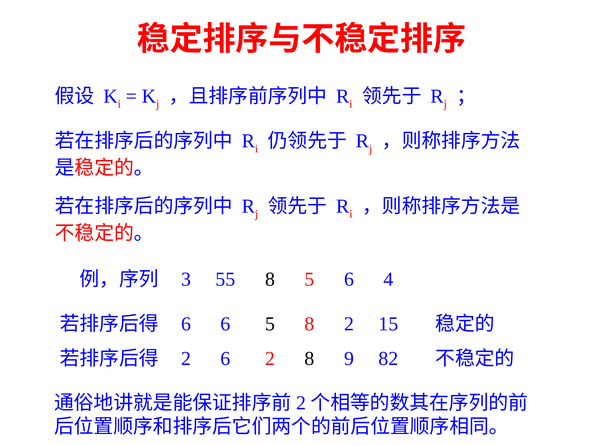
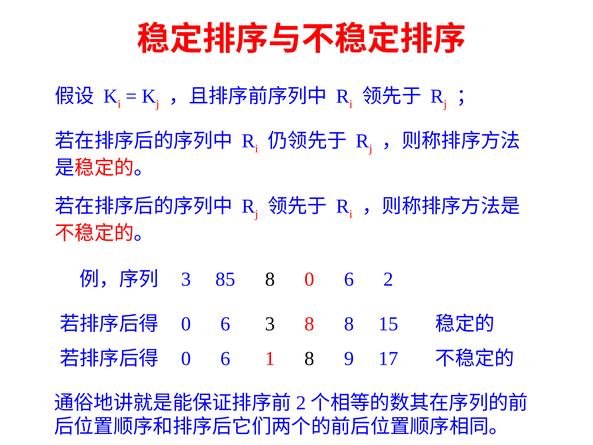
55: 55 -> 85 (225, 279)
8 5: 5 -> 0 (309, 279)
4: 4 -> 2 (388, 279)
6: 6 -> 0 (186, 324)
6 5: 5 -> 3 (270, 324)
8 2: 2 -> 8 (349, 324)
2: 2 -> 0 (186, 358)
6 2: 2 -> 1 (270, 358)
82: 82 -> 17 (389, 358)
